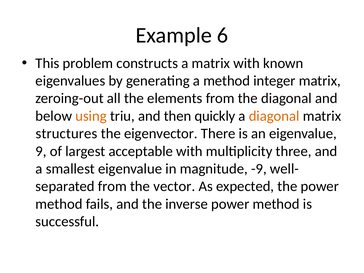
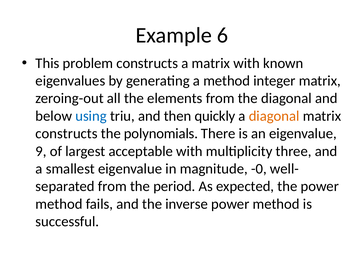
using colour: orange -> blue (91, 116)
structures: structures -> constructs (67, 134)
eigenvector: eigenvector -> polynomials (161, 134)
-9: -9 -> -0 (259, 169)
vector: vector -> period (174, 186)
